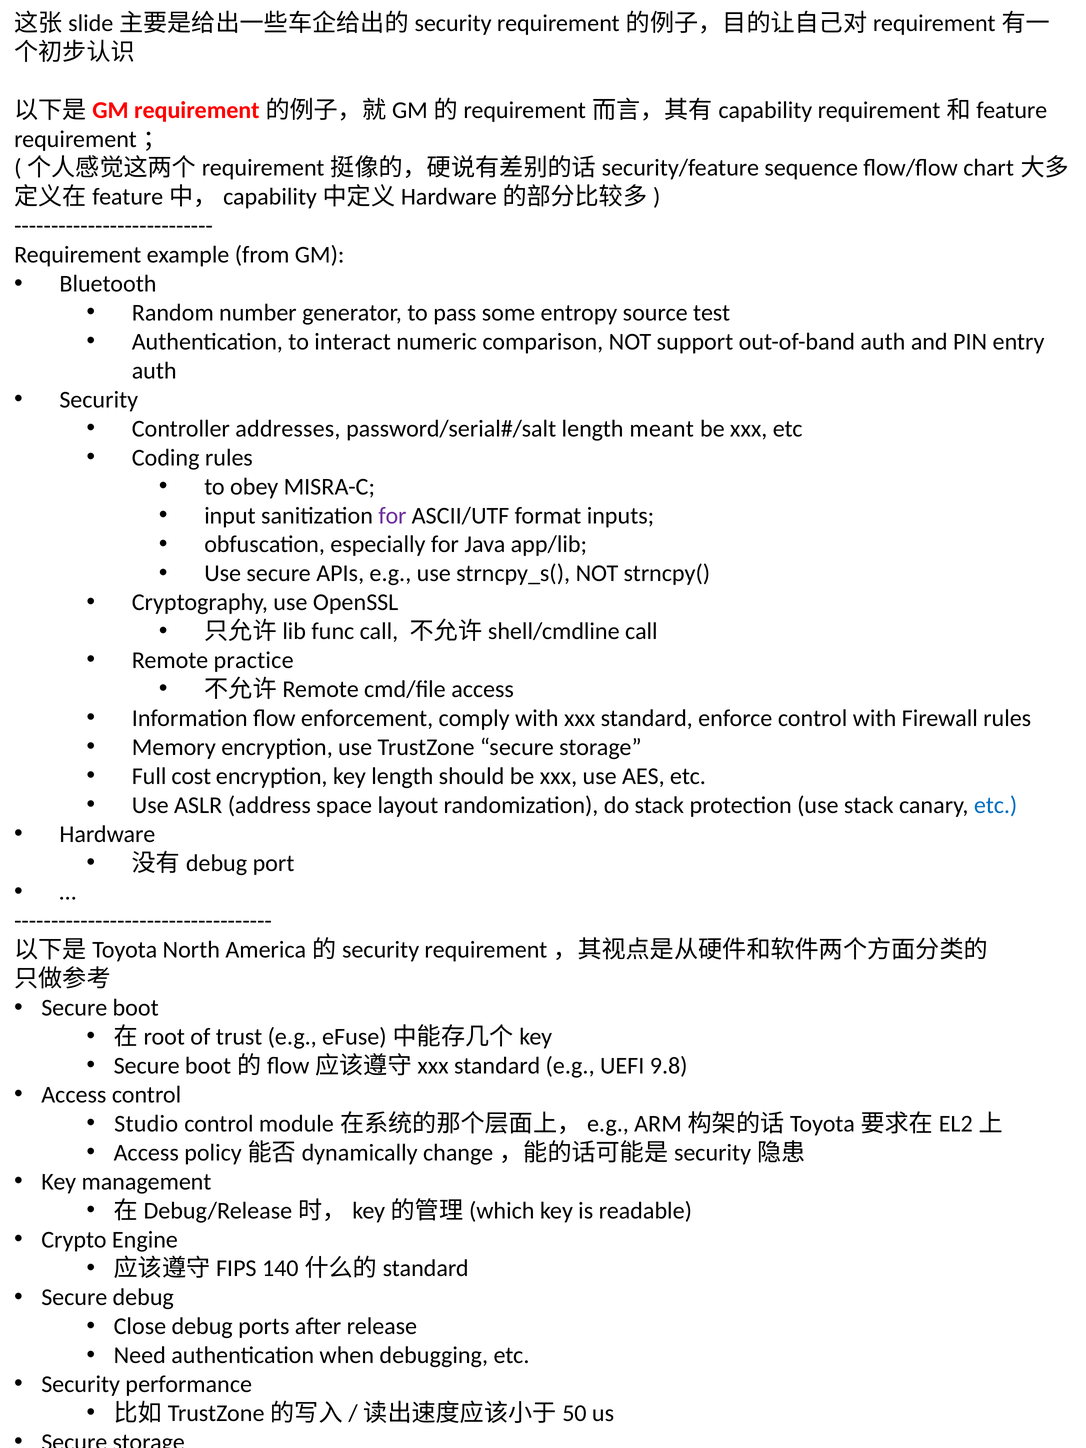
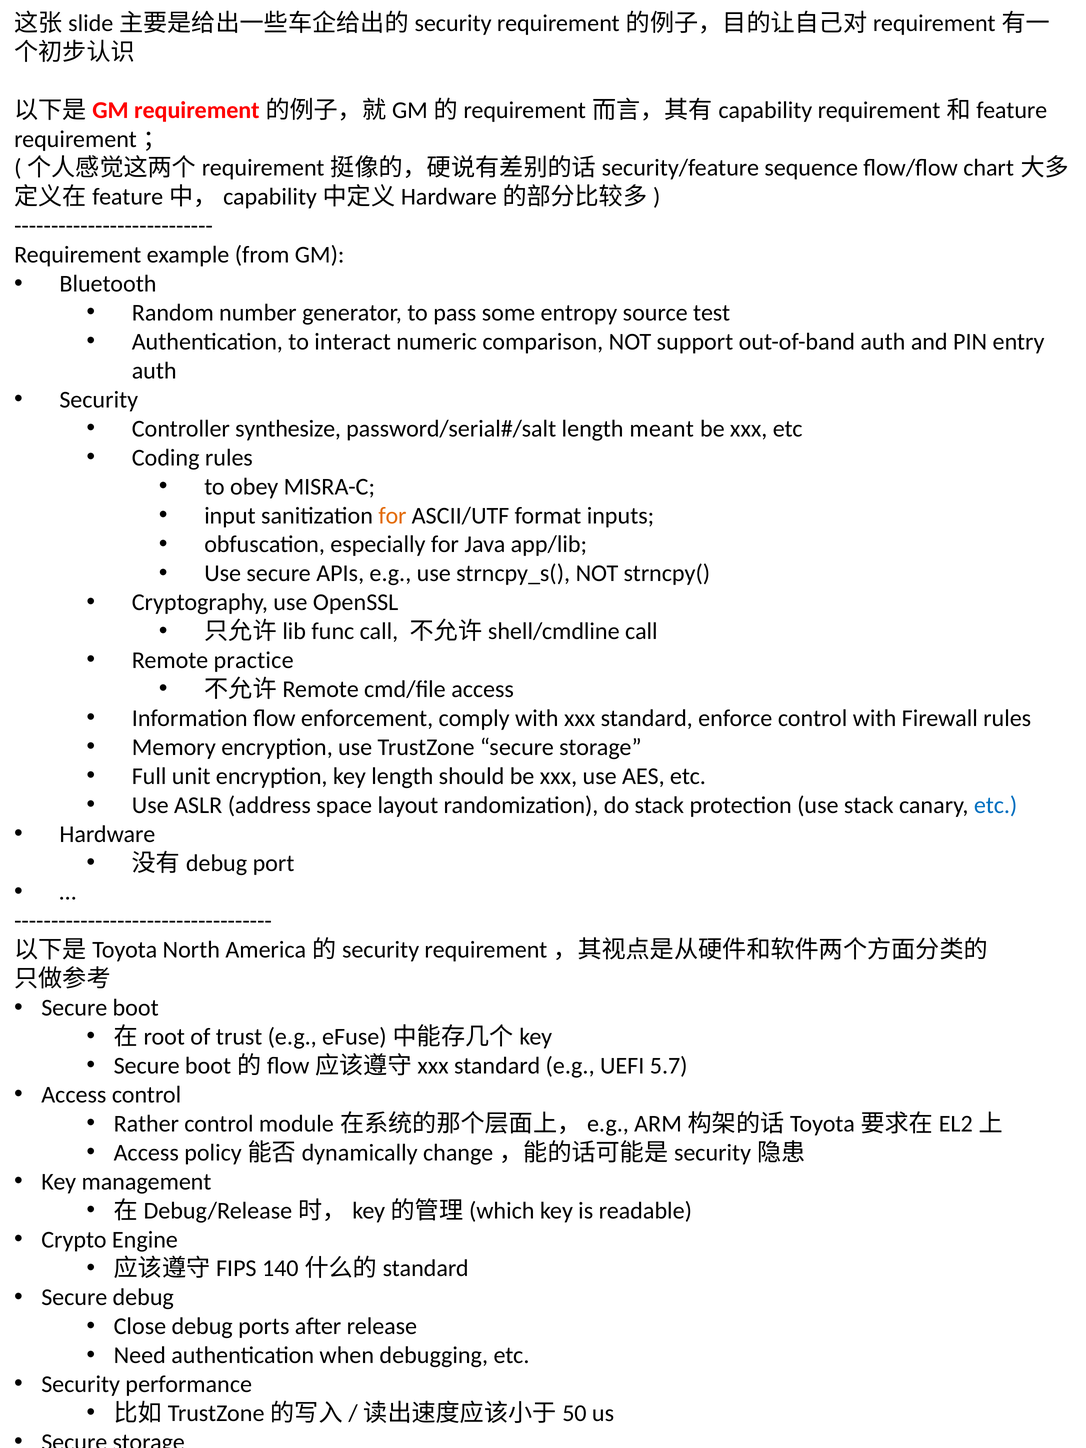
addresses: addresses -> synthesize (288, 429)
for colour: purple -> orange (392, 516)
cost: cost -> unit (191, 776)
9.8: 9.8 -> 5.7 (669, 1066)
Studio: Studio -> Rather (146, 1124)
